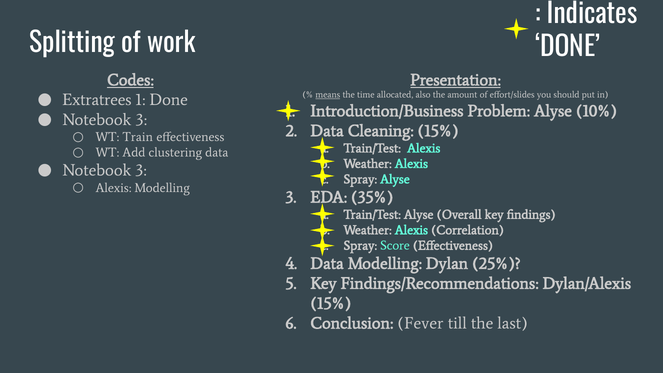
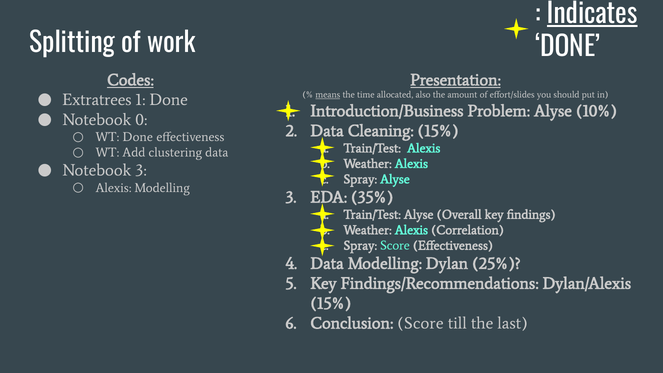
Indicates underline: none -> present (592, 14)
3: 3 -> 0 (141, 120)
WT Train: Train -> Done (138, 137)
Conclusion Fever: Fever -> Score (420, 323)
